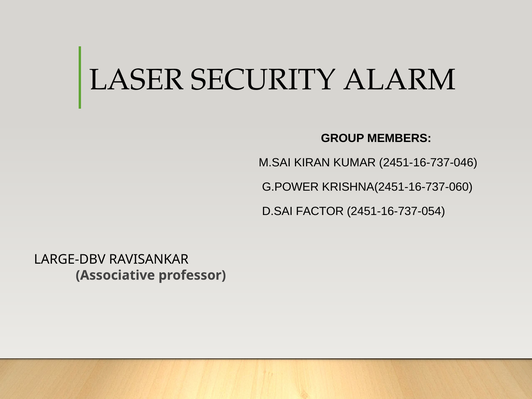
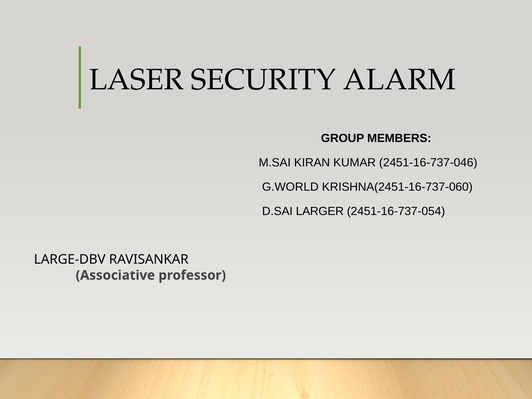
G.POWER: G.POWER -> G.WORLD (290, 187)
FACTOR: FACTOR -> LARGER (320, 211)
